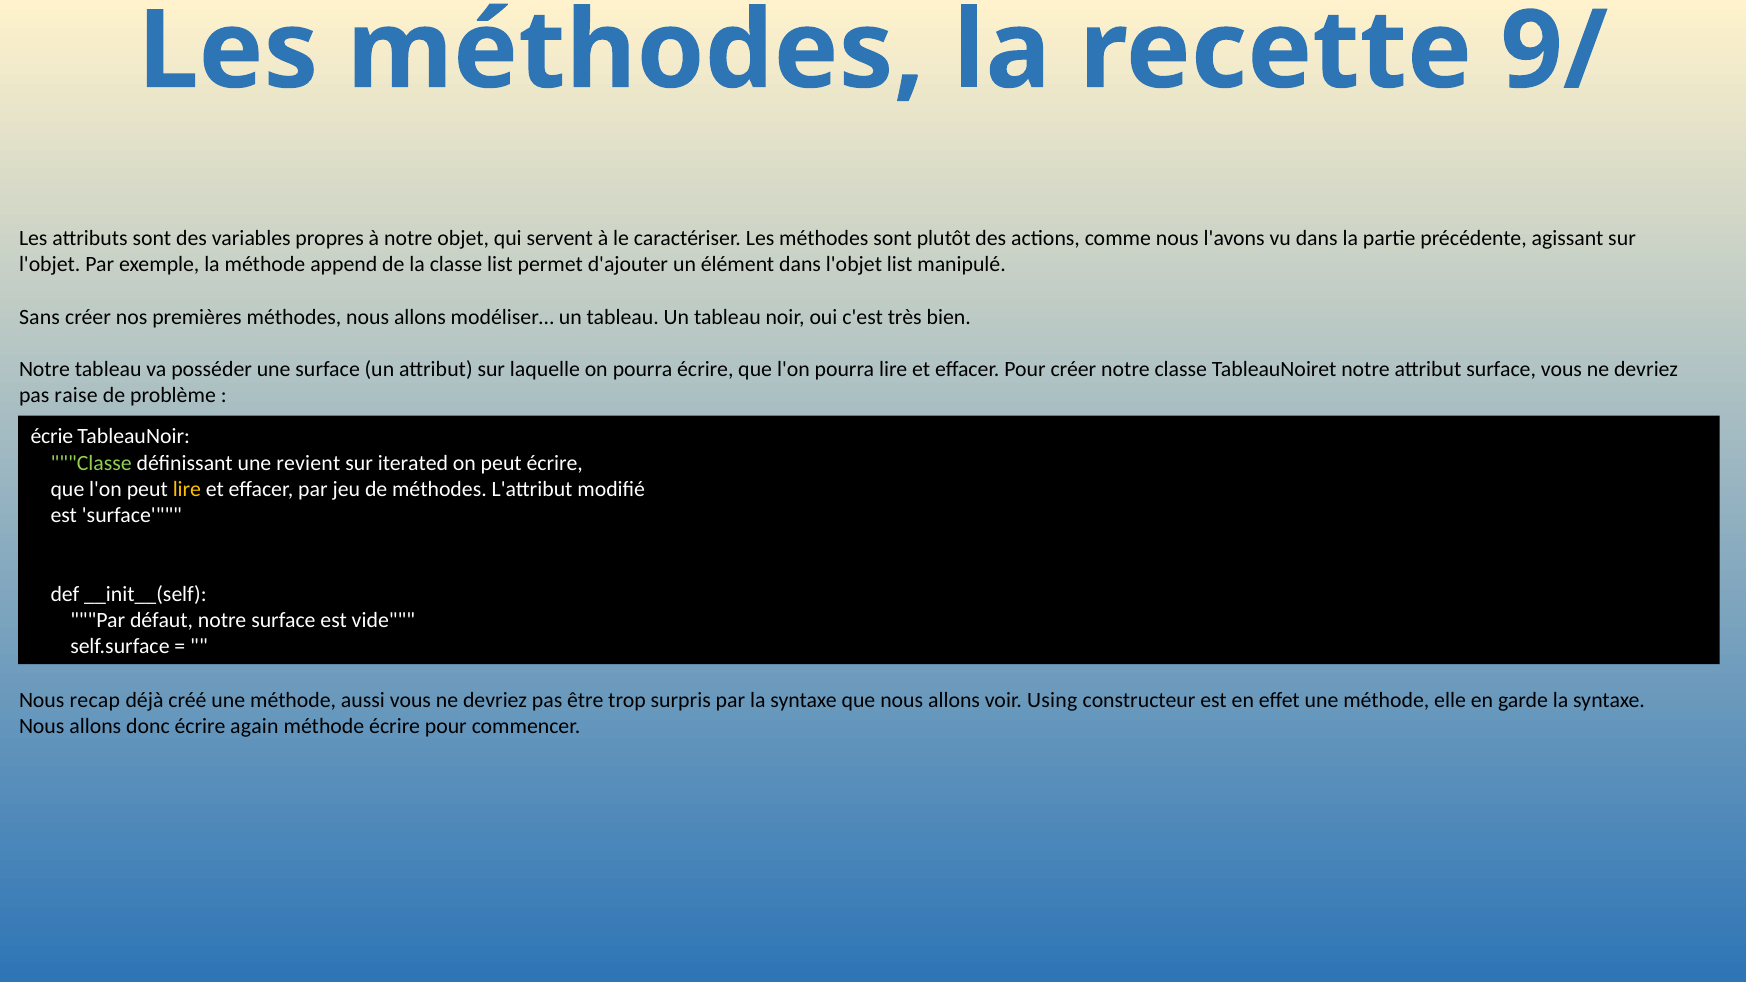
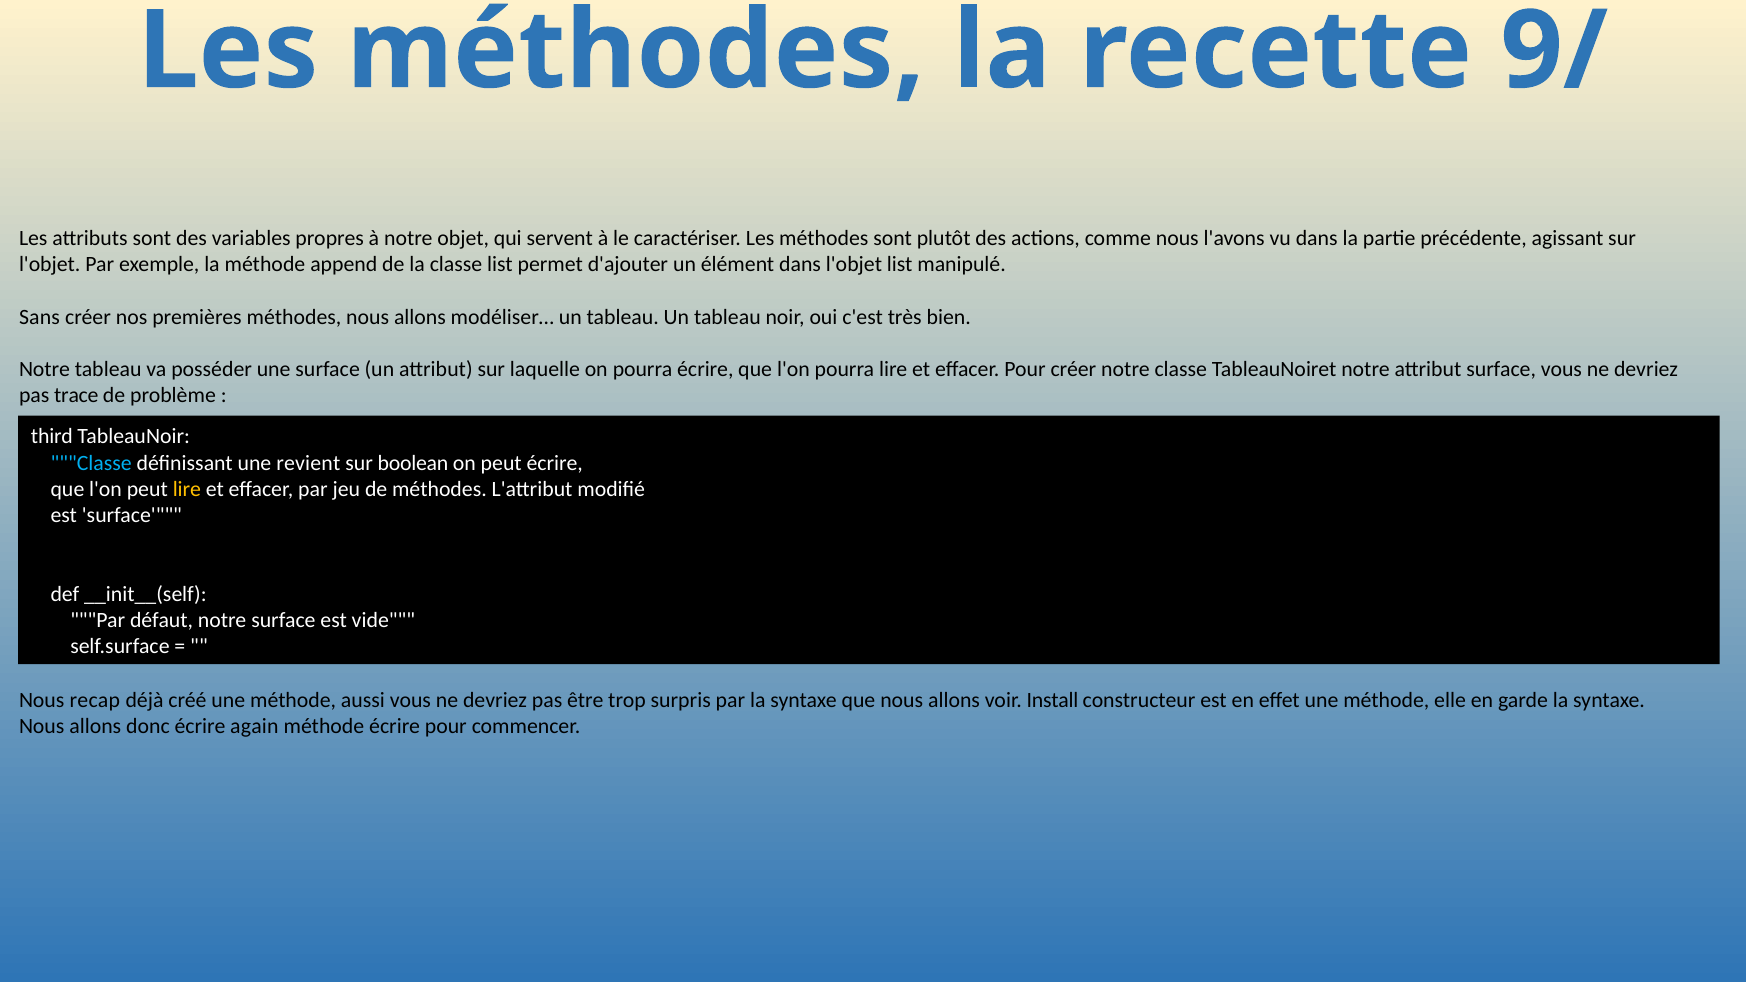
raise: raise -> trace (76, 396)
écrie: écrie -> third (52, 437)
Classe colour: light green -> light blue (91, 463)
iterated: iterated -> boolean (413, 463)
Using: Using -> Install (1052, 700)
